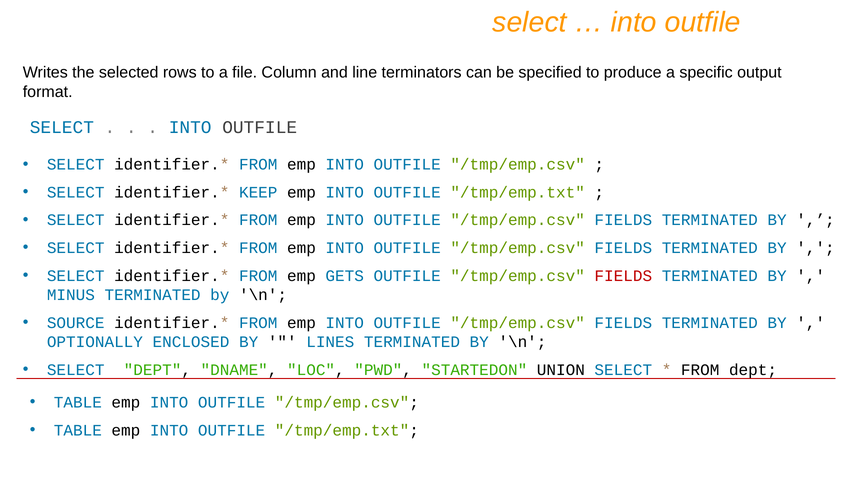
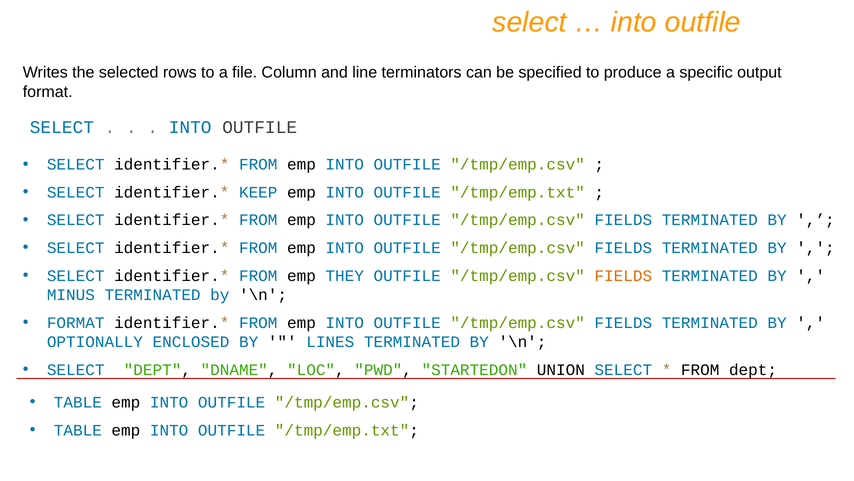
GETS: GETS -> THEY (345, 275)
FIELDS colour: red -> orange (623, 275)
SOURCE: SOURCE -> FORMAT (76, 322)
